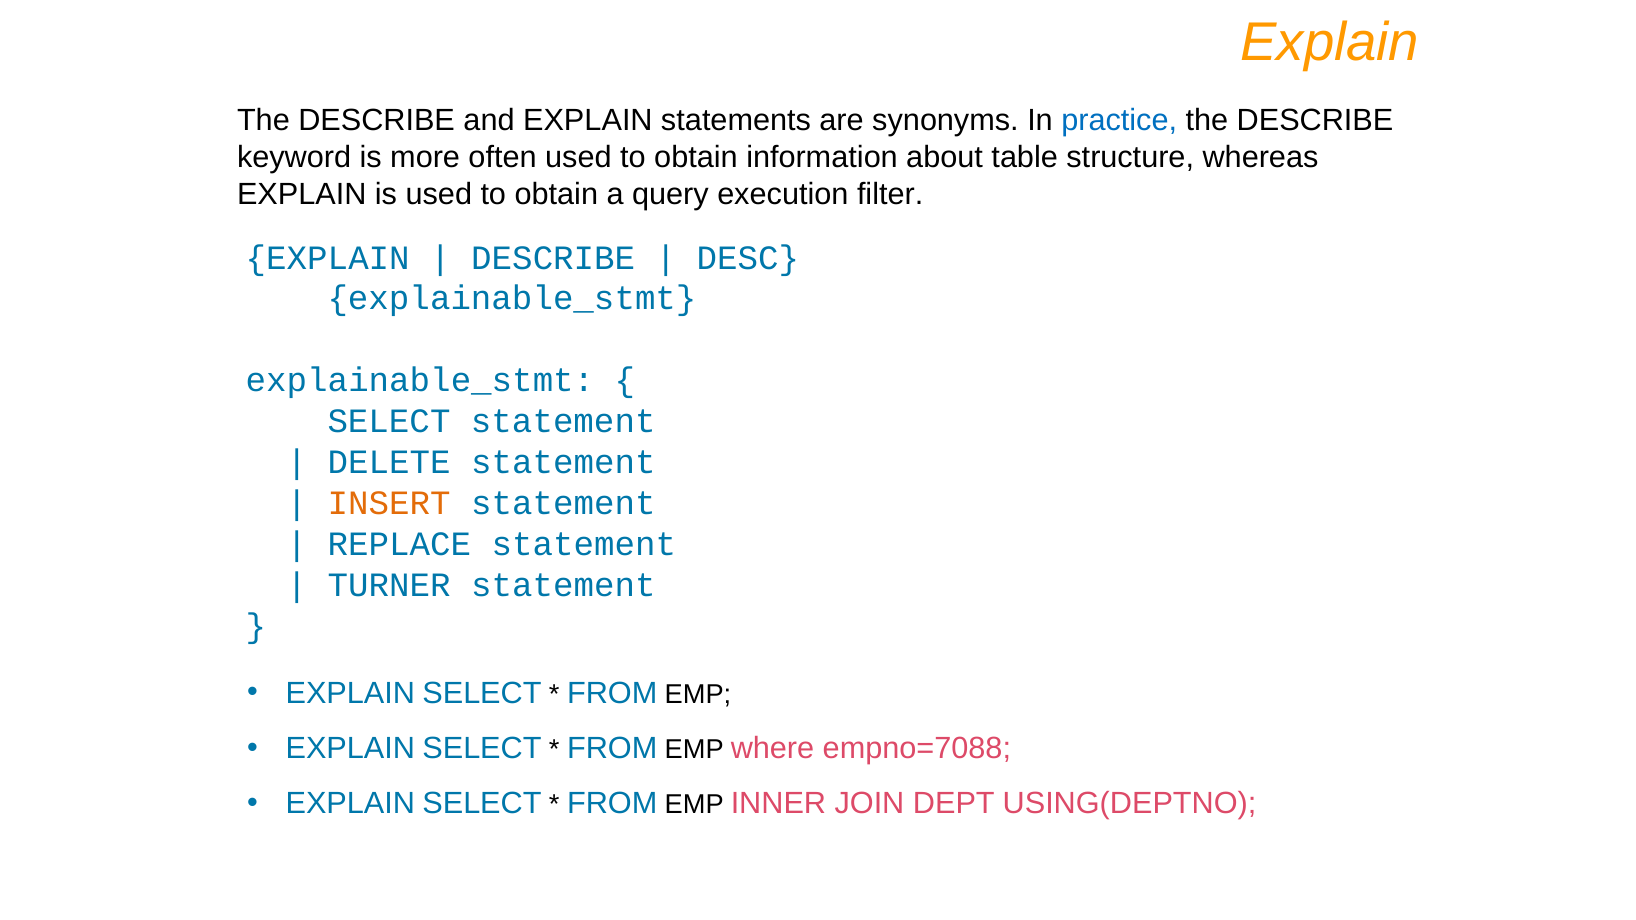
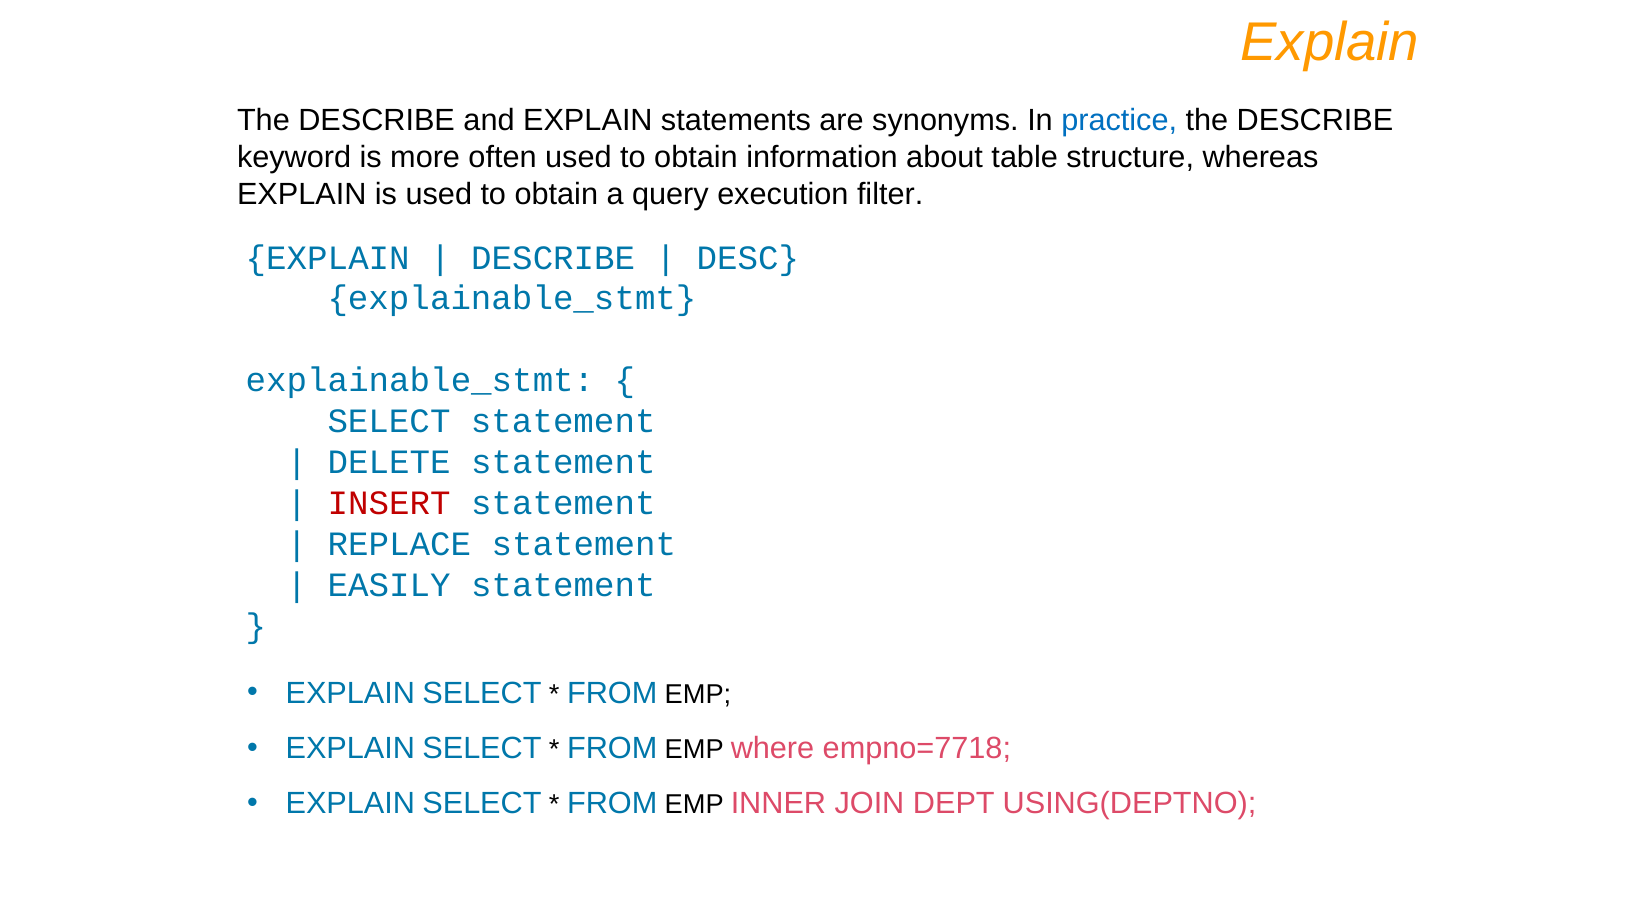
INSERT colour: orange -> red (389, 503)
TURNER: TURNER -> EASILY (389, 585)
empno=7088: empno=7088 -> empno=7718 (917, 749)
